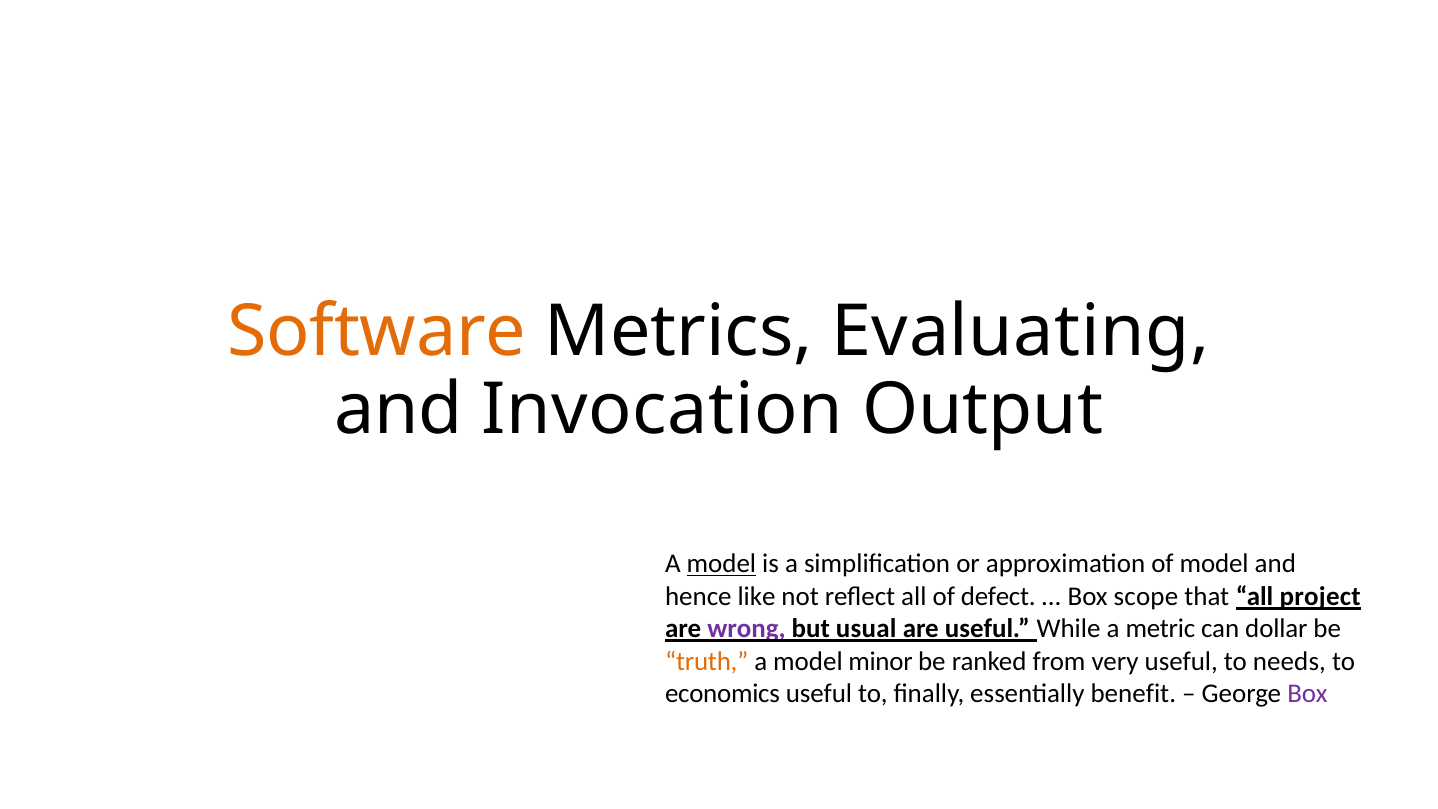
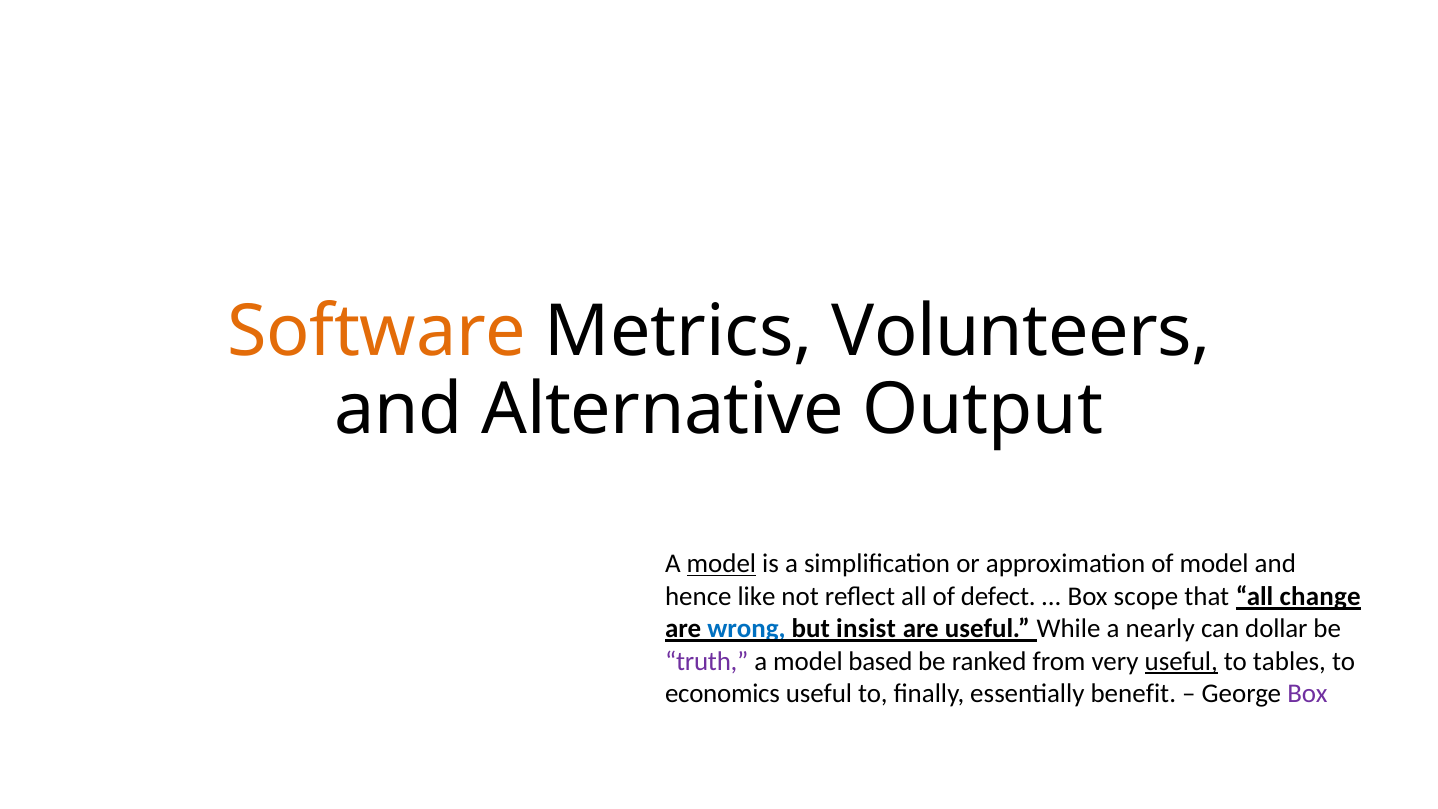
Evaluating: Evaluating -> Volunteers (1021, 332)
Invocation: Invocation -> Alternative (663, 410)
project: project -> change (1320, 596)
wrong colour: purple -> blue (746, 629)
usual: usual -> insist (866, 629)
metric: metric -> nearly (1160, 629)
truth colour: orange -> purple (707, 661)
minor: minor -> based (880, 661)
useful underline: none -> present (1181, 661)
needs: needs -> tables (1289, 661)
